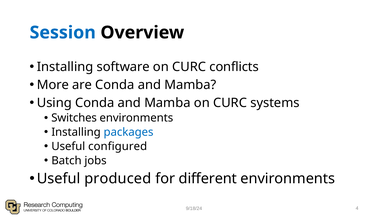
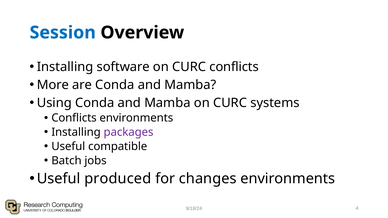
Switches: Switches -> Conflicts (74, 118)
packages colour: blue -> purple (129, 132)
configured: configured -> compatible (118, 147)
different: different -> changes (208, 179)
